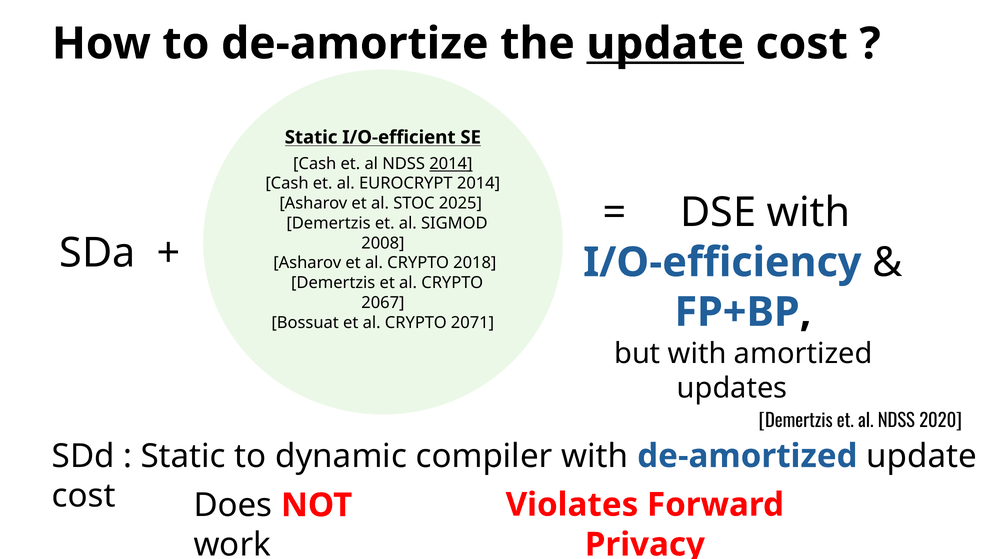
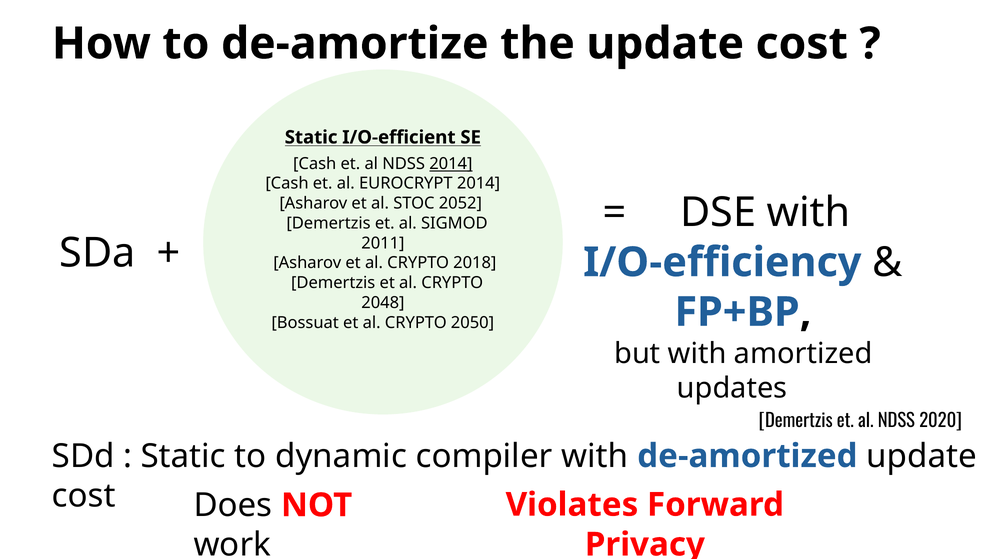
update underline: present -> none (665, 44)
2025: 2025 -> 2052 (460, 203)
2008: 2008 -> 2011 (383, 243)
2067: 2067 -> 2048 (383, 303)
2071: 2071 -> 2050 (472, 323)
